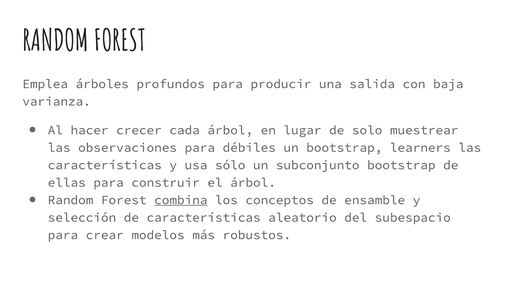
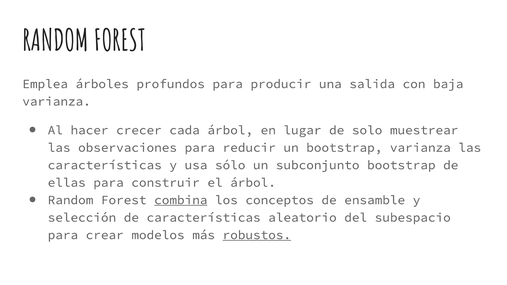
débiles: débiles -> reducir (249, 148)
bootstrap learners: learners -> varianza (420, 148)
robustos underline: none -> present (257, 235)
